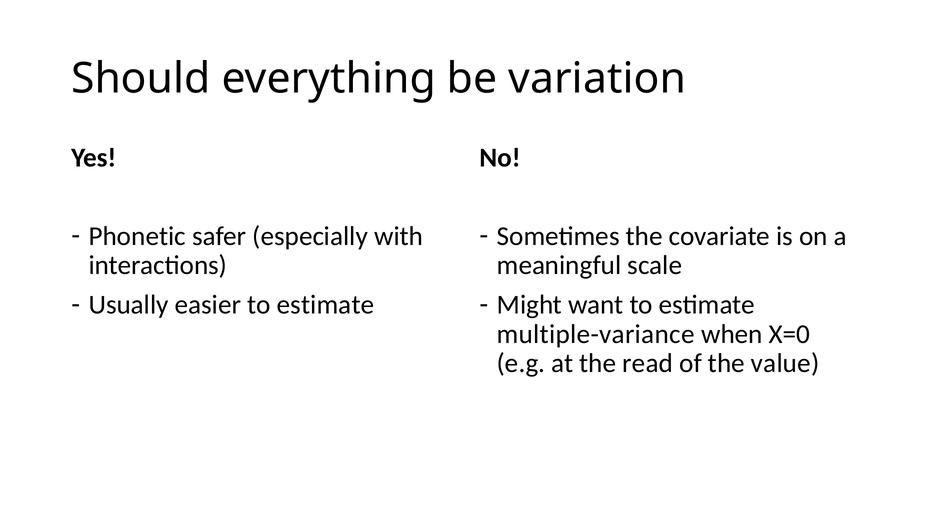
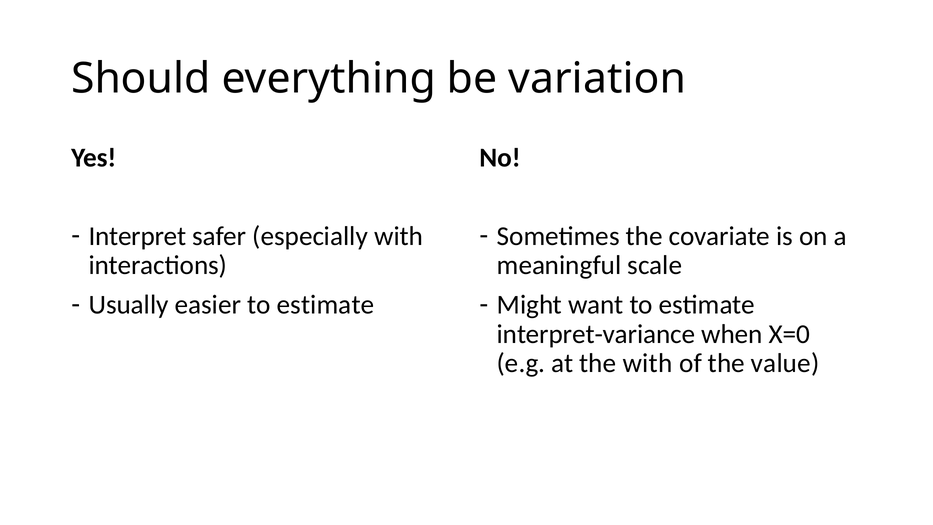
Phonetic: Phonetic -> Interpret (137, 236)
multiple-variance: multiple-variance -> interpret-variance (596, 334)
the read: read -> with (648, 363)
